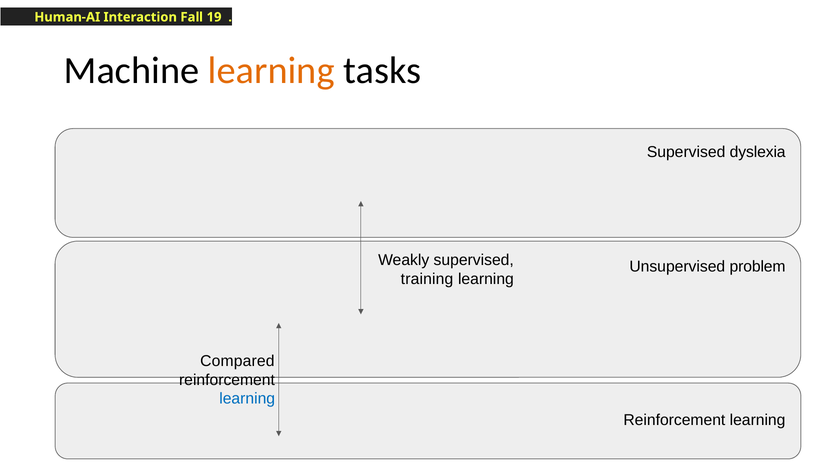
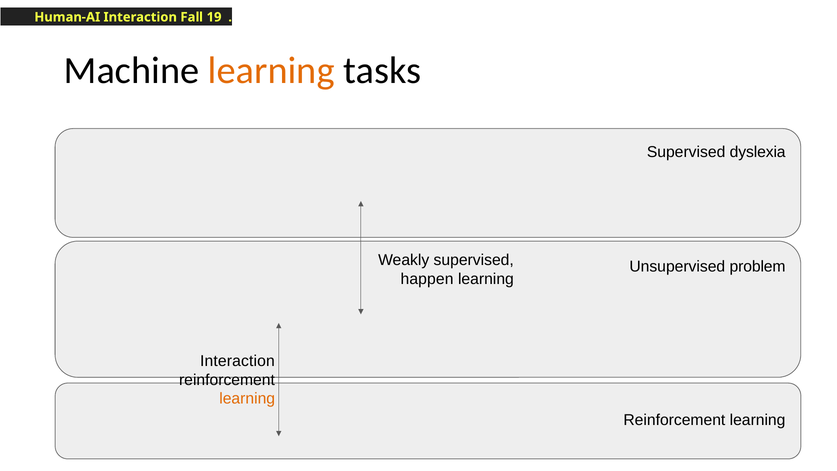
training: training -> happen (427, 279)
Compared: Compared -> Interaction (237, 361)
learning colour: blue -> orange (247, 399)
